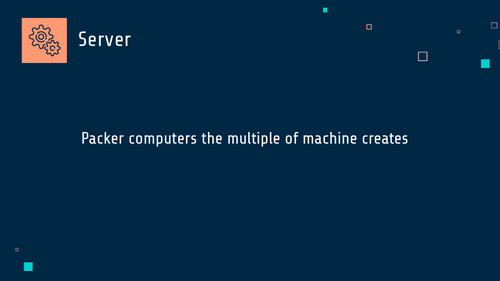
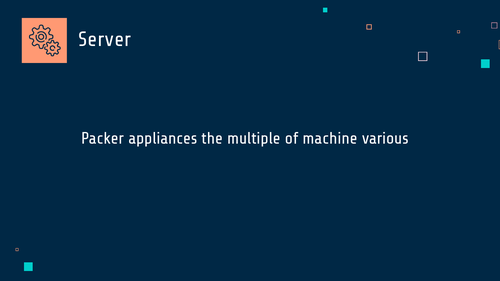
computers: computers -> appliances (163, 138)
creates: creates -> various (385, 138)
